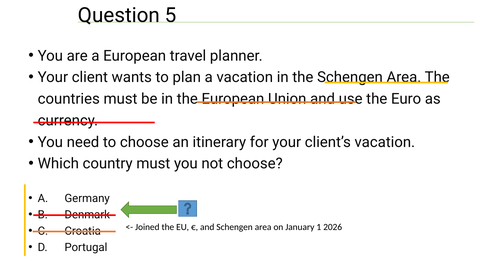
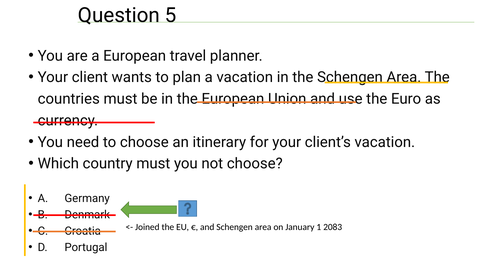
2026: 2026 -> 2083 (333, 227)
